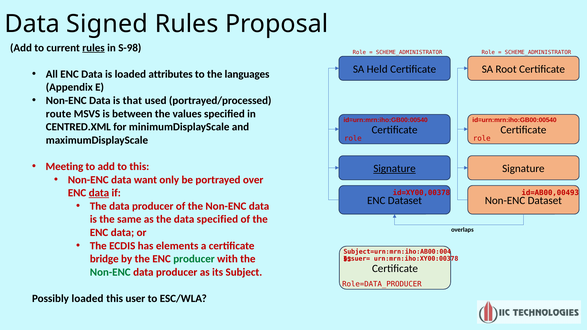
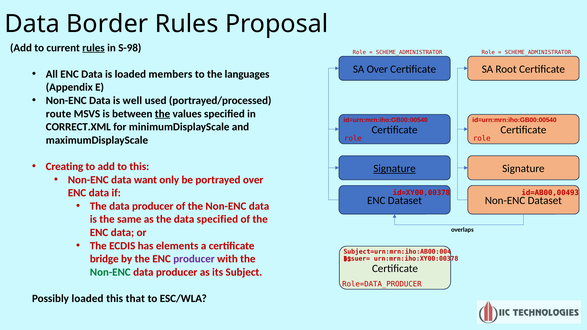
Signed: Signed -> Border (107, 24)
SA Held: Held -> Over (377, 69)
attributes: attributes -> members (170, 74)
that: that -> well (132, 101)
the underline: none -> present (163, 114)
CENTRED.XML: CENTRED.XML -> CORRECT.XML (78, 127)
Meeting: Meeting -> Creating (64, 167)
data underline: present -> none (99, 193)
producer colour: green -> purple (194, 259)
user: user -> that (135, 299)
